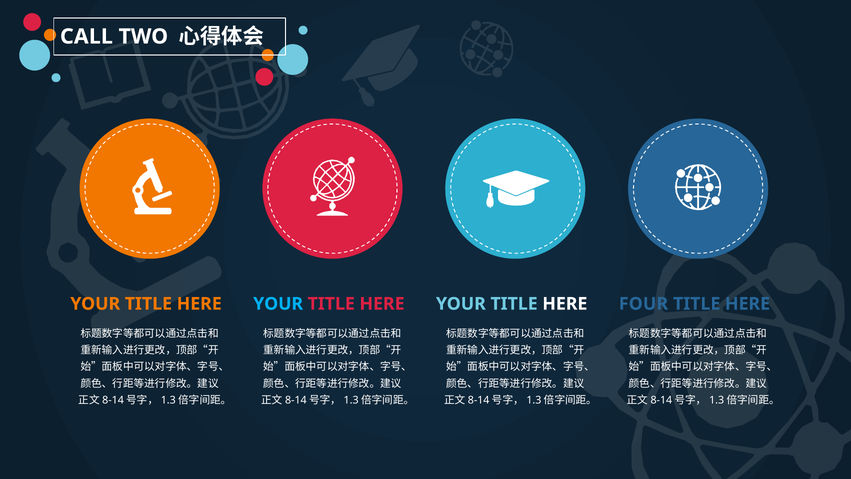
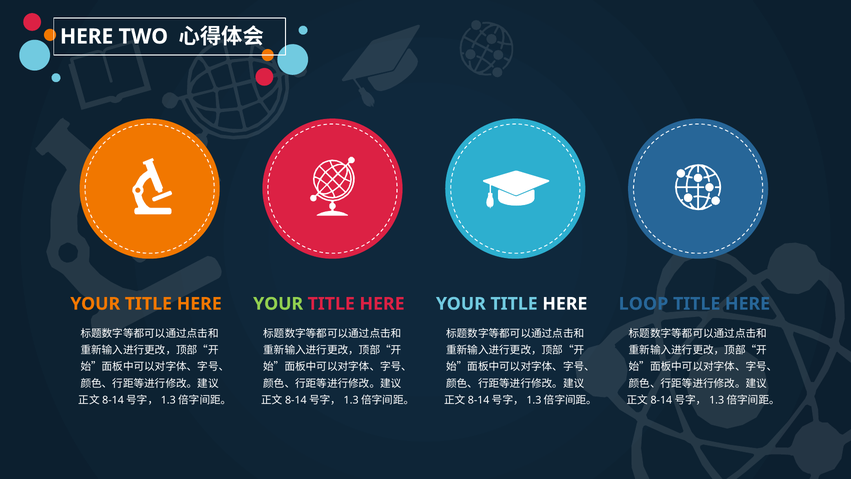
CALL: CALL -> HERE (87, 37)
YOUR colour: light blue -> light green (278, 304)
FOUR: FOUR -> LOOP (643, 304)
